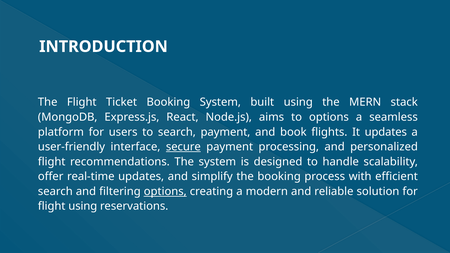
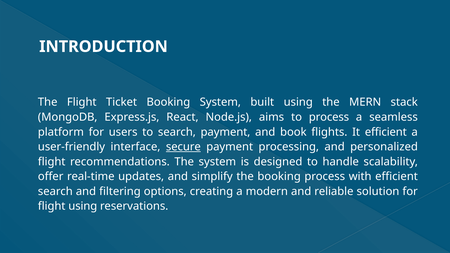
to options: options -> process (329, 117)
It updates: updates -> efficient (386, 132)
options underline: present -> none (165, 192)
